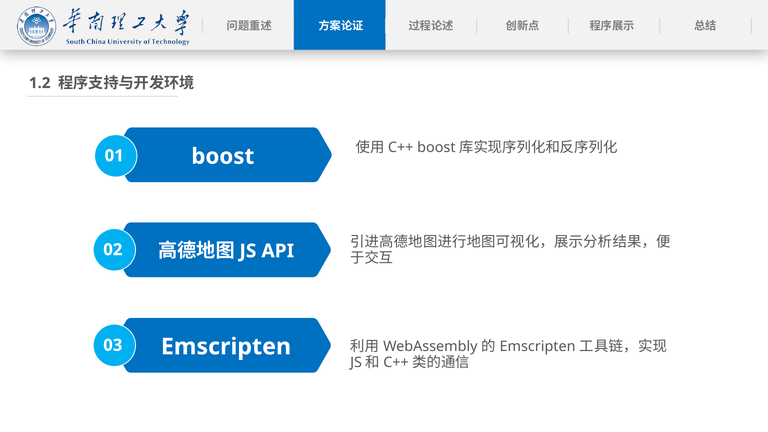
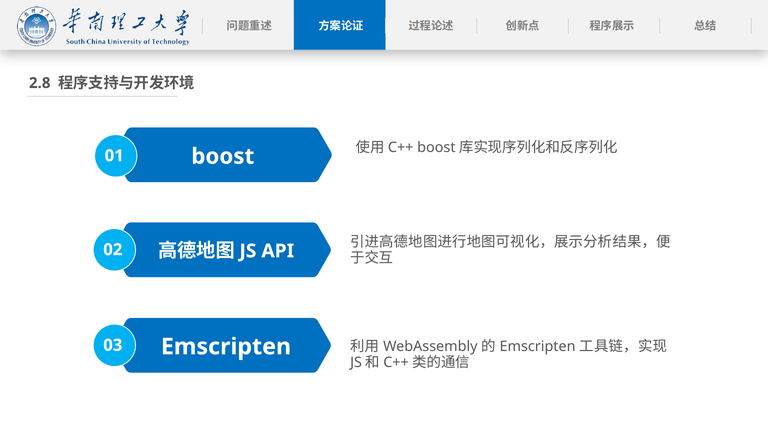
1.2: 1.2 -> 2.8 (40, 83)
